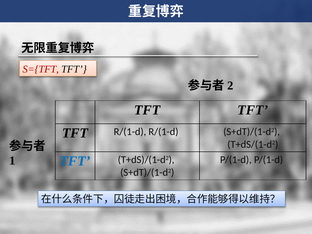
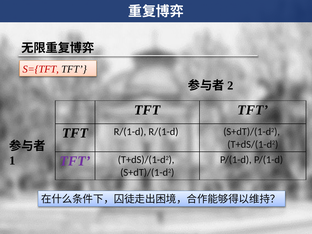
TFT colour: blue -> purple (75, 161)
